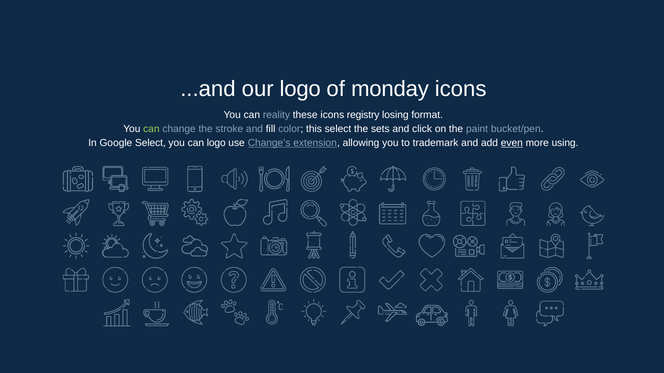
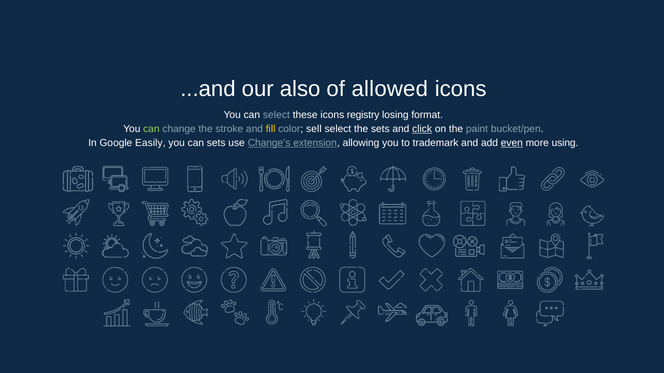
our logo: logo -> also (300, 89)
monday: monday -> allowed (390, 89)
can reality: reality -> select (276, 115)
fill colour: white -> yellow (271, 129)
this: this -> sell (314, 129)
click underline: none -> present (422, 129)
Google Select: Select -> Easily (150, 143)
can logo: logo -> sets (216, 143)
